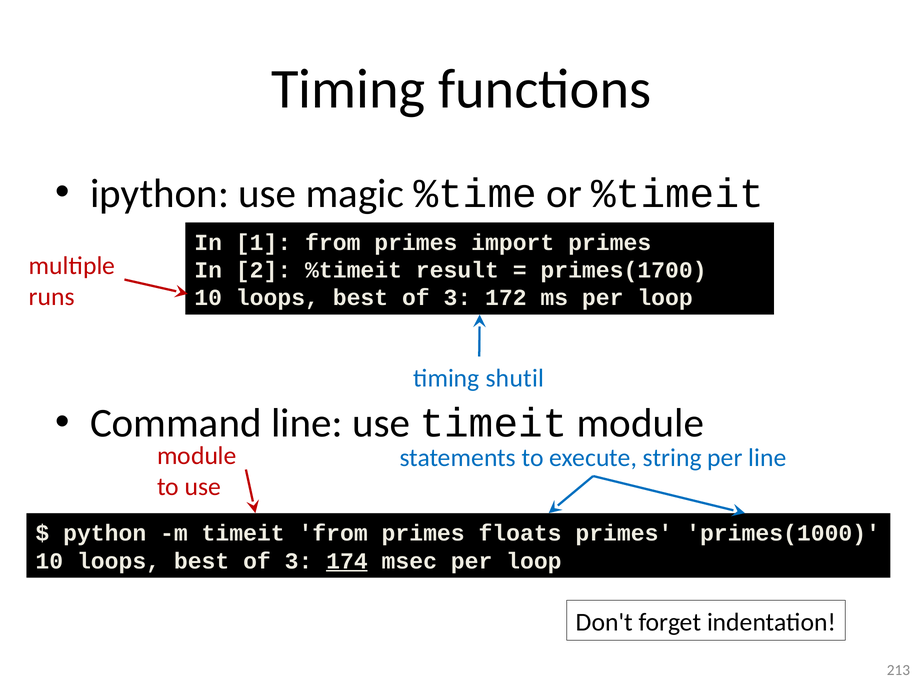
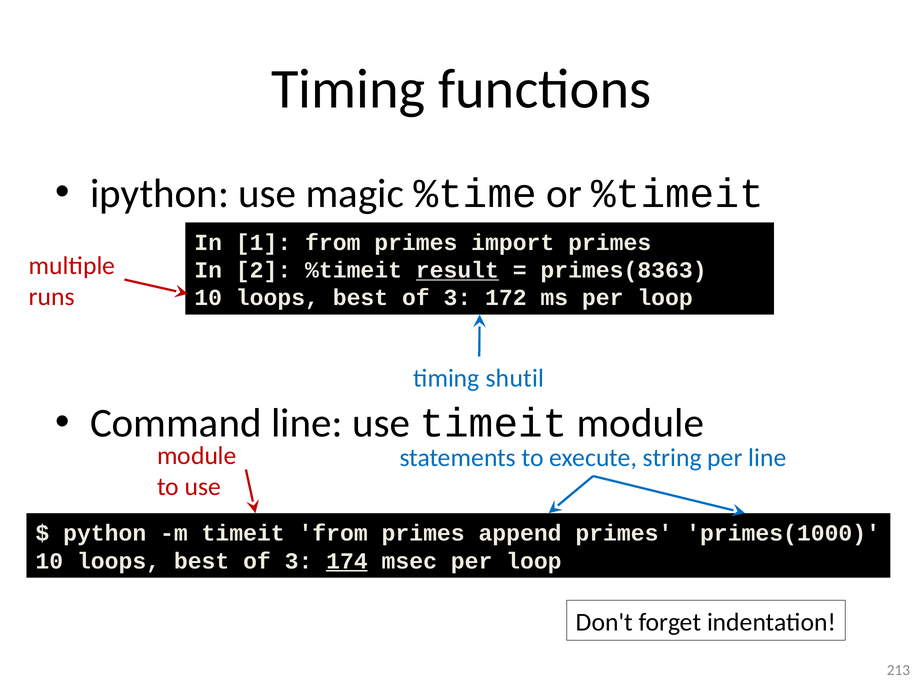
result underline: none -> present (457, 270)
primes(1700: primes(1700 -> primes(8363 (624, 270)
floats: floats -> append (520, 533)
